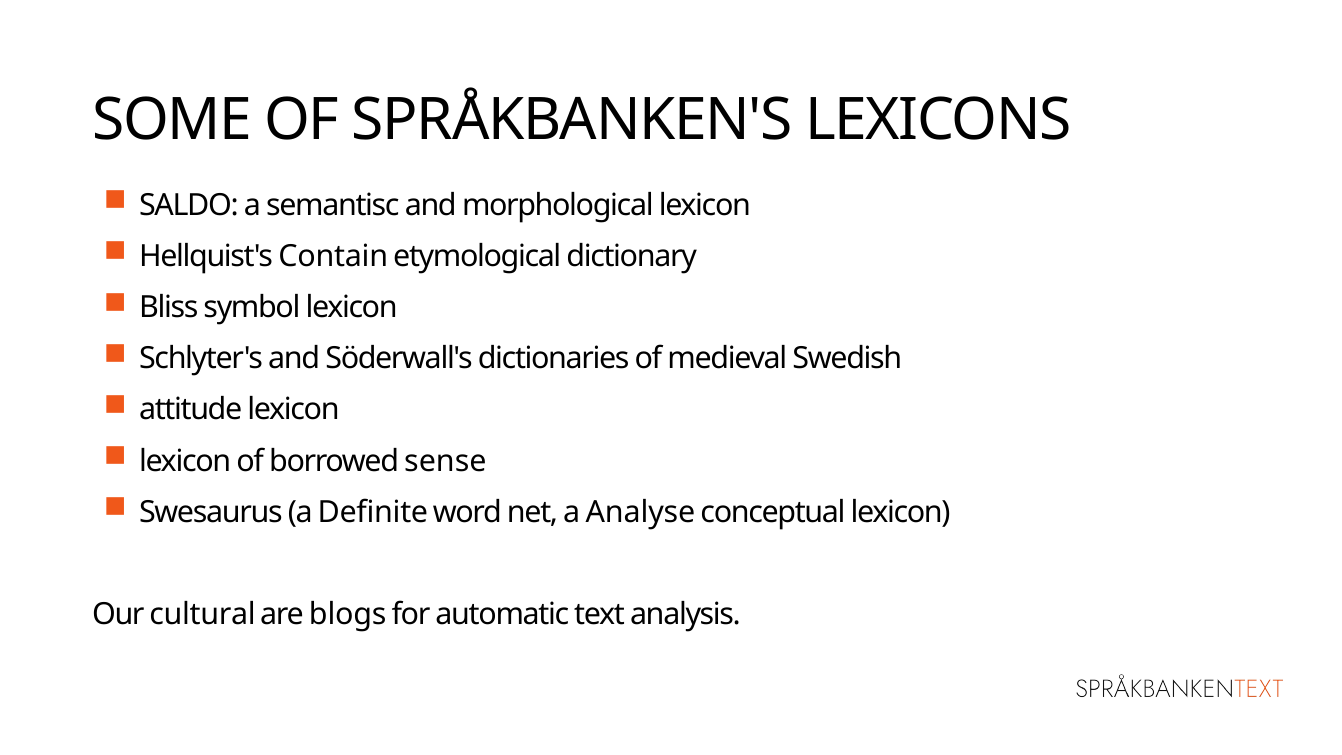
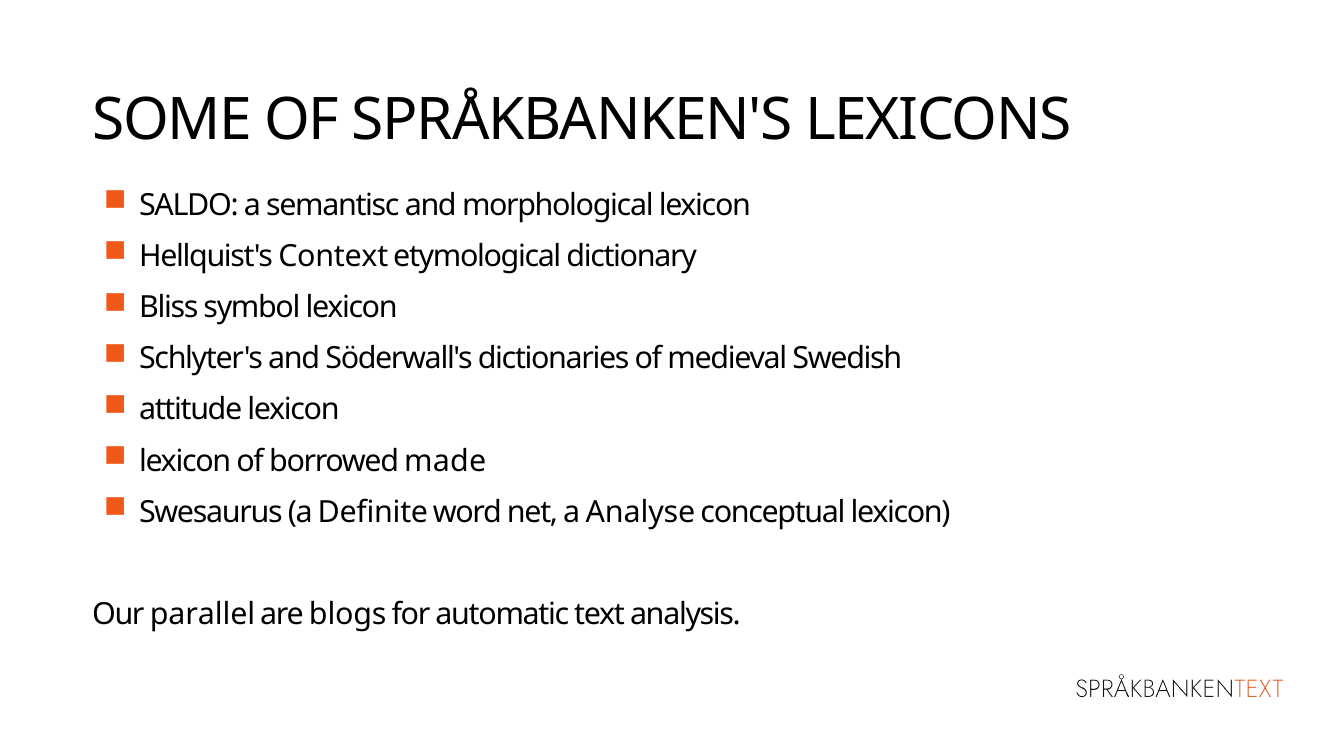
Contain: Contain -> Context (333, 256)
sense: sense -> made (445, 461)
cultural: cultural -> parallel (202, 614)
